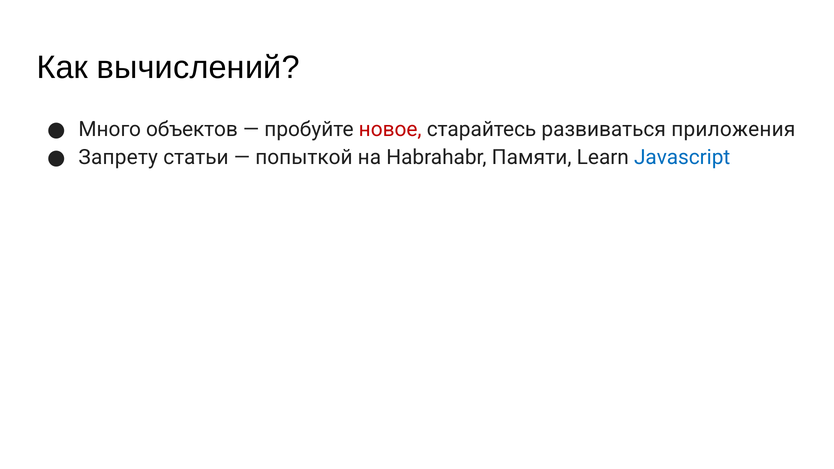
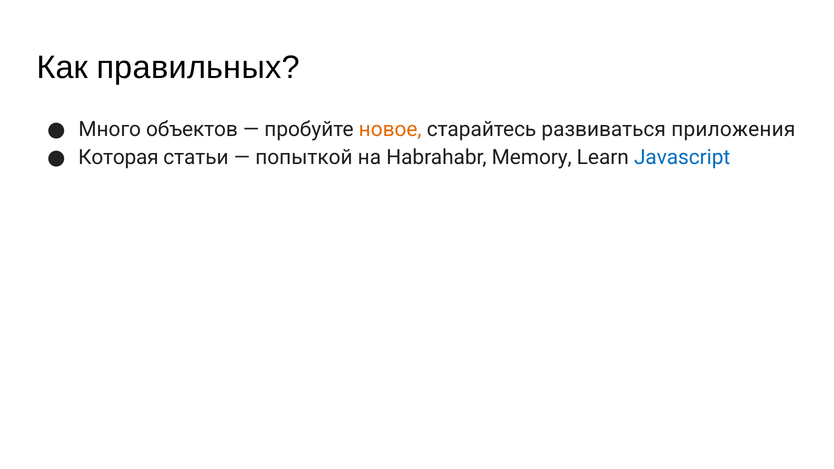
вычислений: вычислений -> правильных (198, 68)
новое colour: red -> orange (390, 130)
Запрету: Запрету -> Которая (118, 158)
Памяти: Памяти -> Memory (532, 158)
